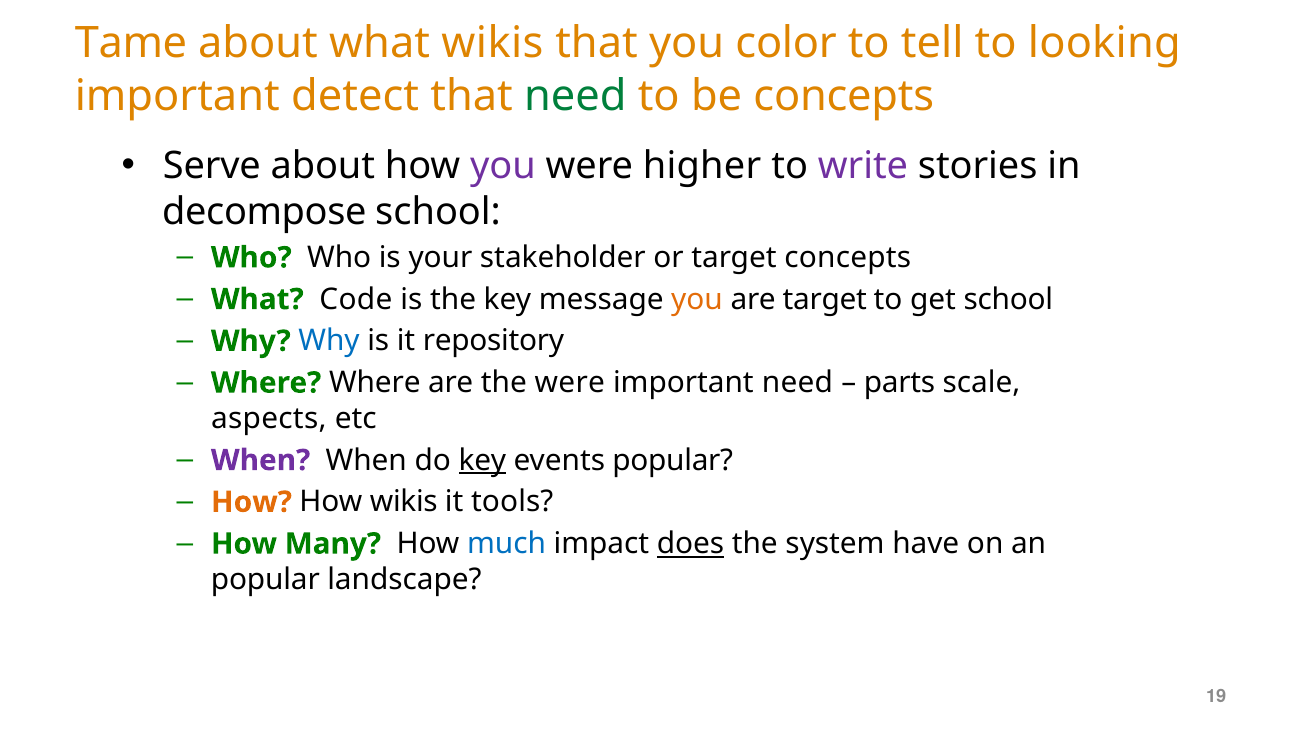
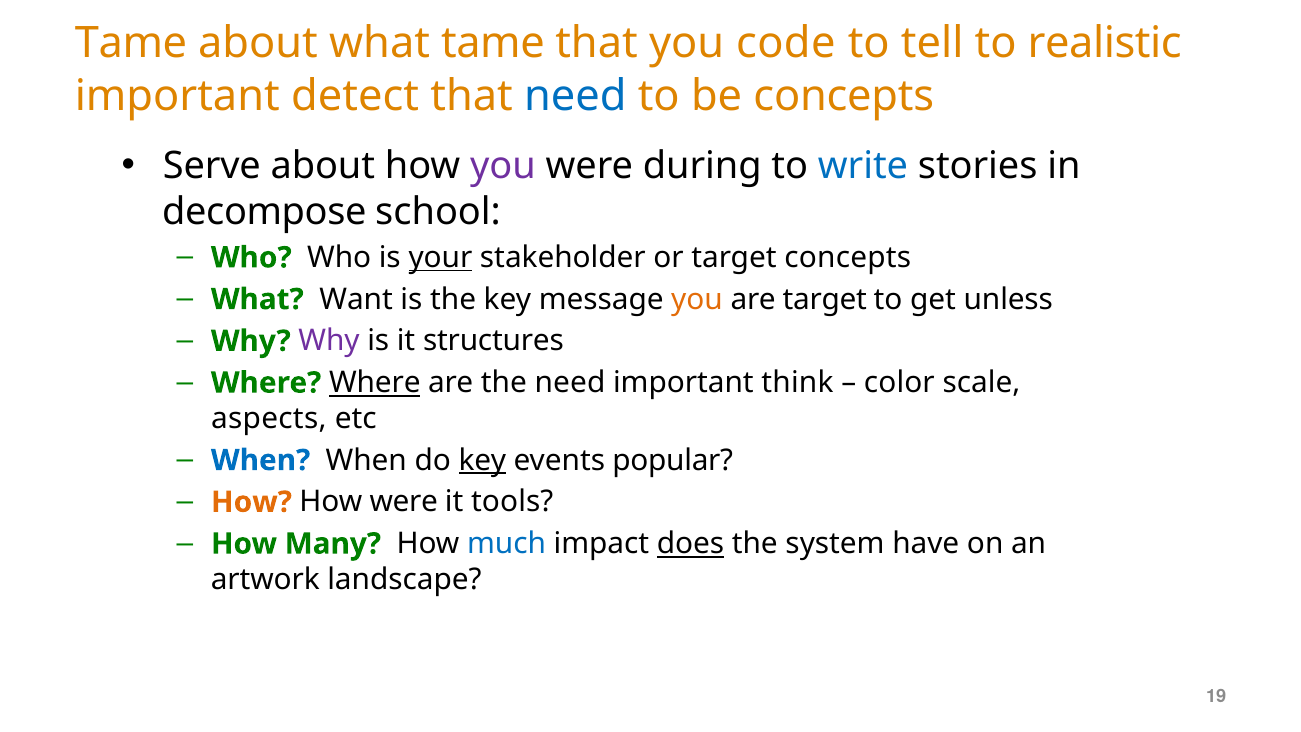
what wikis: wikis -> tame (493, 44)
color: color -> code (786, 44)
looking: looking -> realistic (1105, 44)
need colour: green -> blue (575, 96)
higher: higher -> during (702, 166)
write colour: purple -> blue (863, 166)
your underline: none -> present (440, 258)
Code: Code -> Want (356, 299)
get school: school -> unless (1008, 299)
Why colour: blue -> purple (329, 341)
repository: repository -> structures (493, 341)
Where underline: none -> present (375, 383)
the were: were -> need (570, 383)
important need: need -> think (797, 383)
parts: parts -> color (899, 383)
When colour: purple -> blue (261, 460)
How wikis: wikis -> were (404, 502)
popular: popular -> artwork (265, 579)
